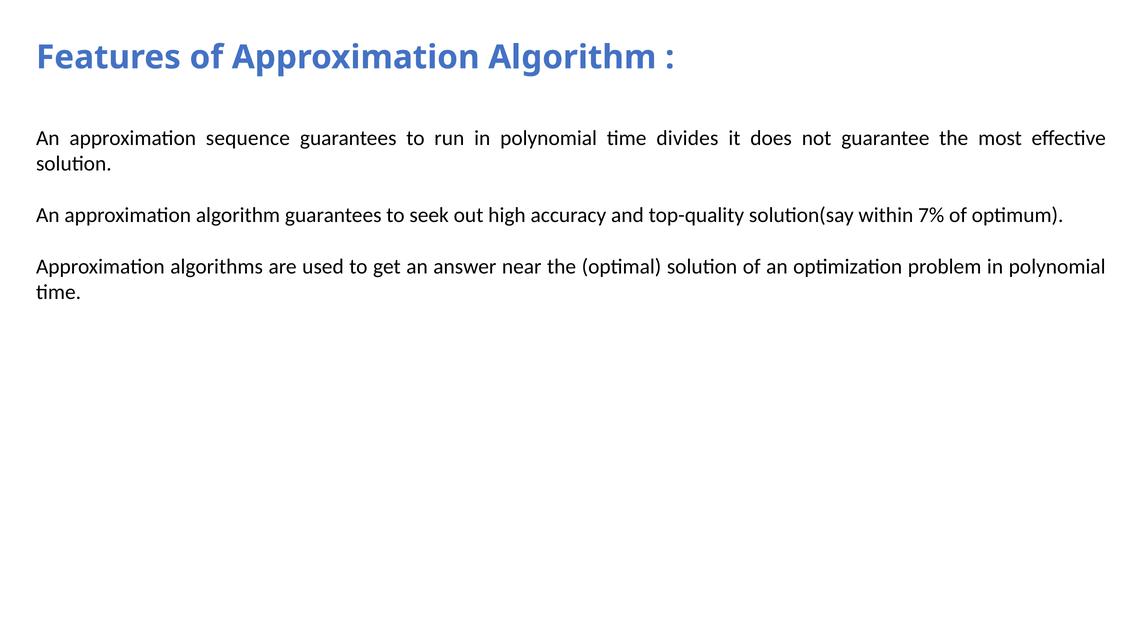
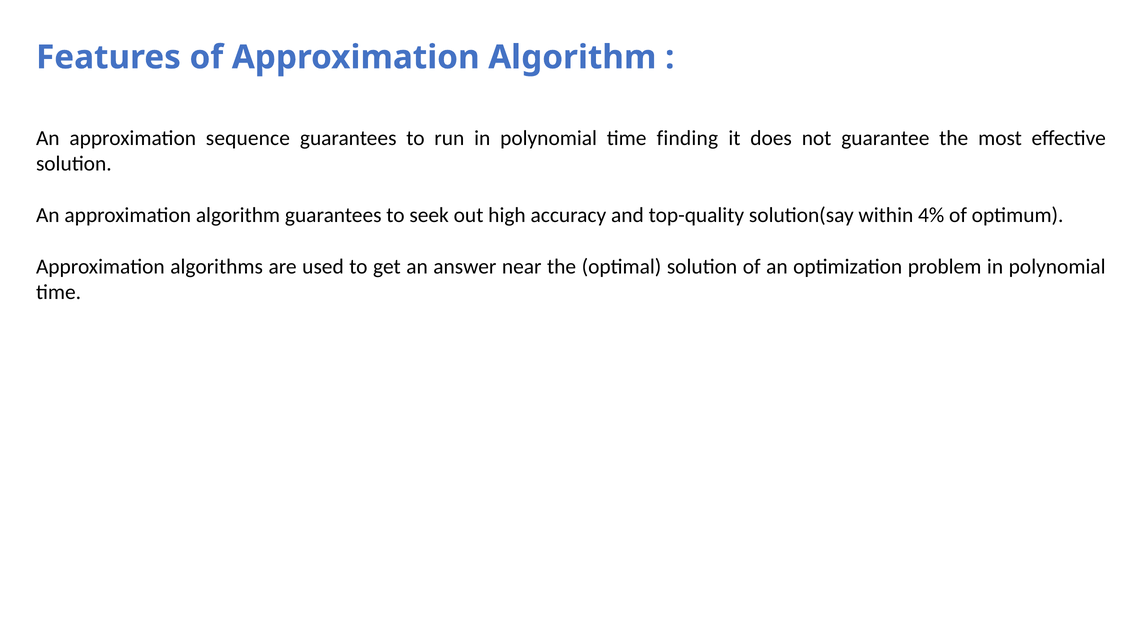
divides: divides -> finding (687, 138)
7%: 7% -> 4% (931, 215)
